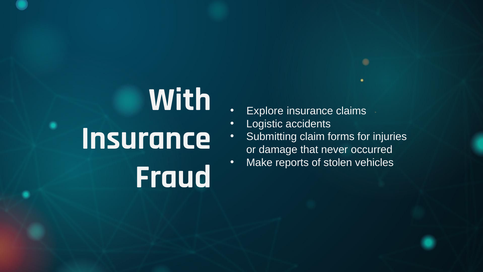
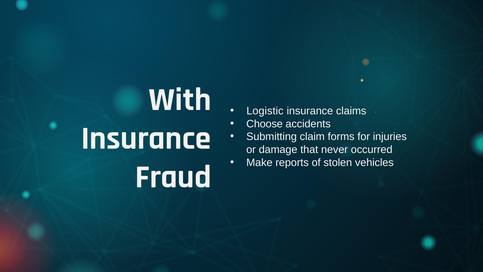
Explore: Explore -> Logistic (265, 111)
Logistic: Logistic -> Choose (265, 124)
